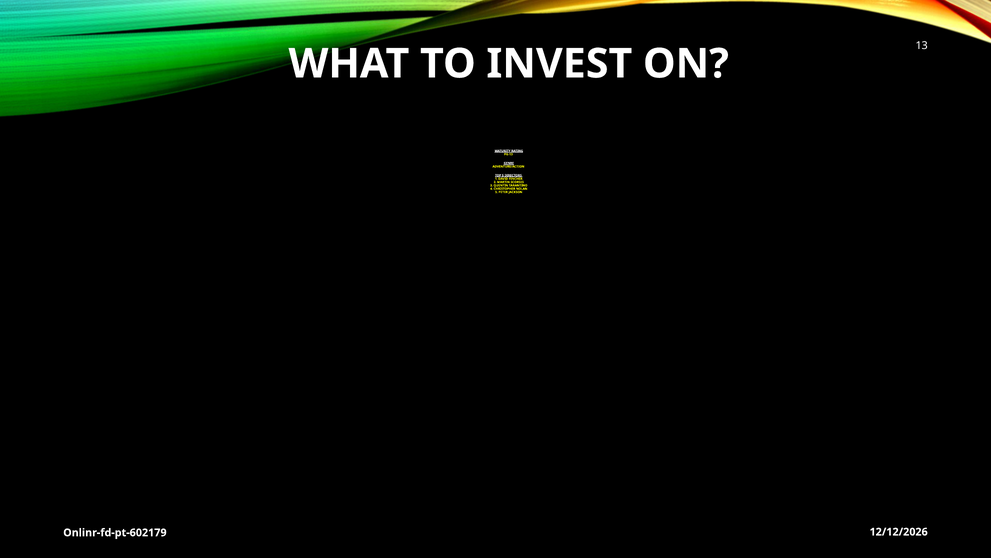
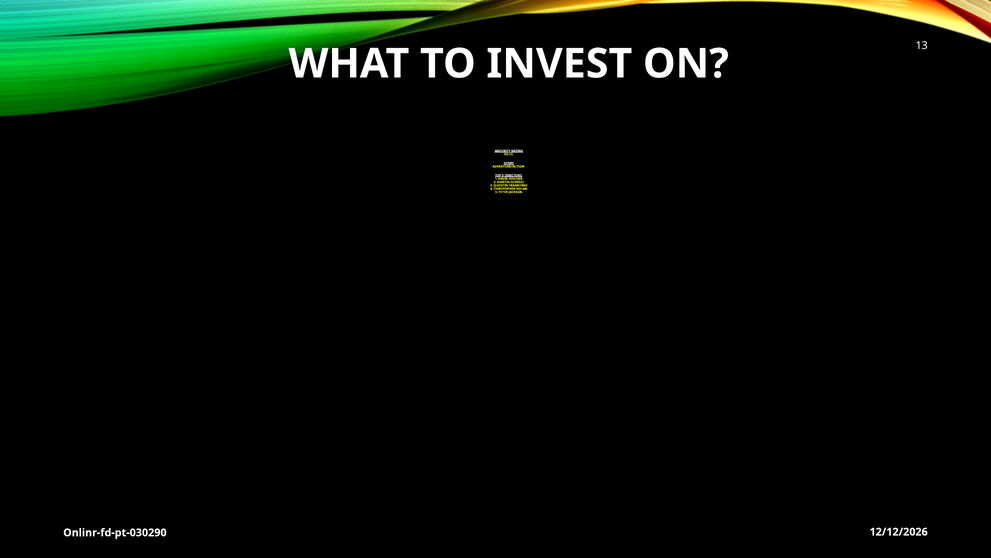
Onlinr-fd-pt-602179: Onlinr-fd-pt-602179 -> Onlinr-fd-pt-030290 (115, 532)
